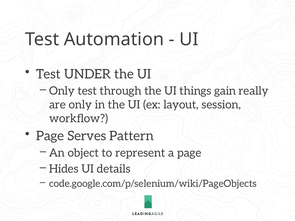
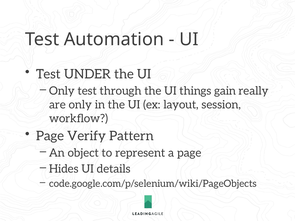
Serves: Serves -> Verify (87, 136)
